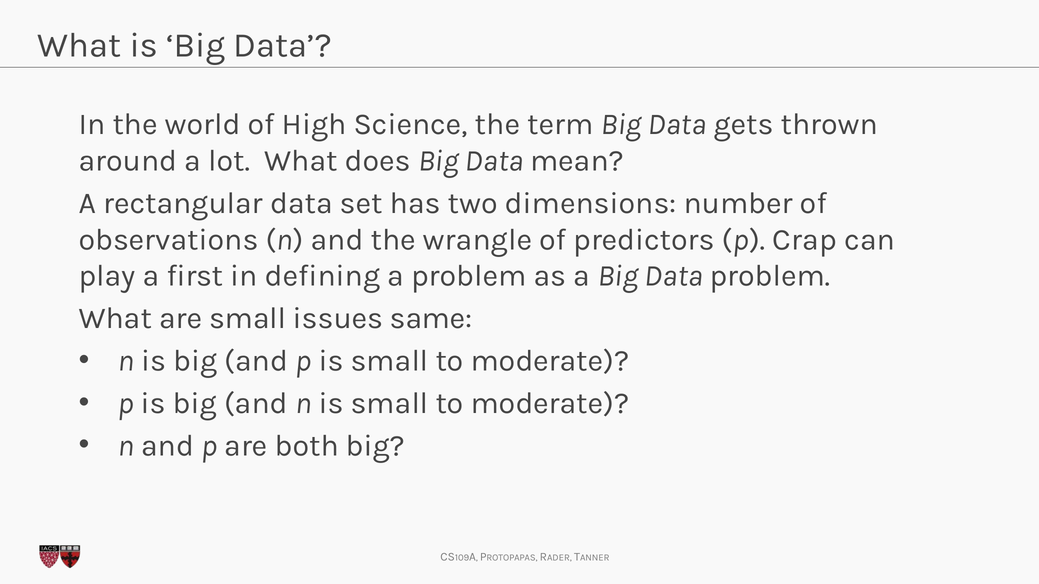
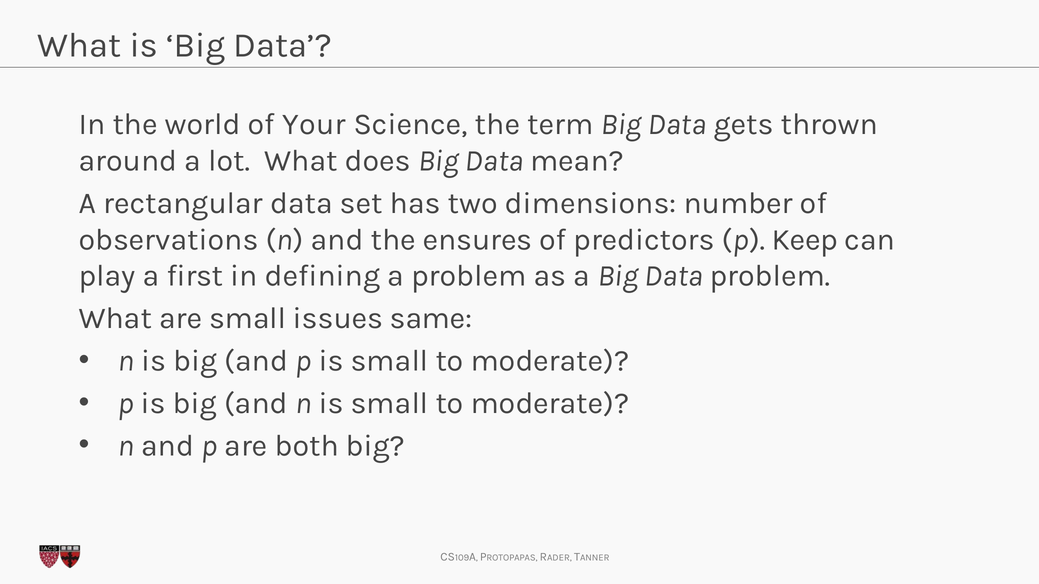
High: High -> Your (314, 125)
wrangle: wrangle -> ensures (478, 240)
Crap: Crap -> Keep (805, 240)
